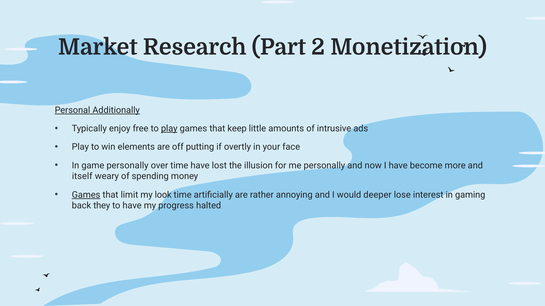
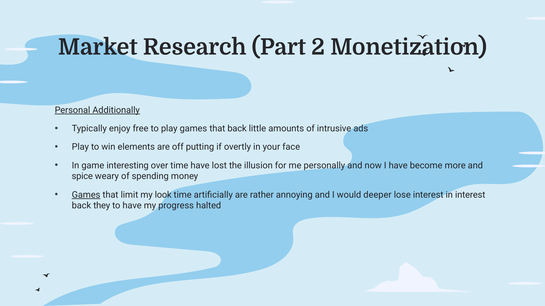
play underline: present -> none (169, 129)
that keep: keep -> back (237, 129)
game personally: personally -> interesting (128, 166)
itself: itself -> spice (82, 177)
in gaming: gaming -> interest (470, 195)
